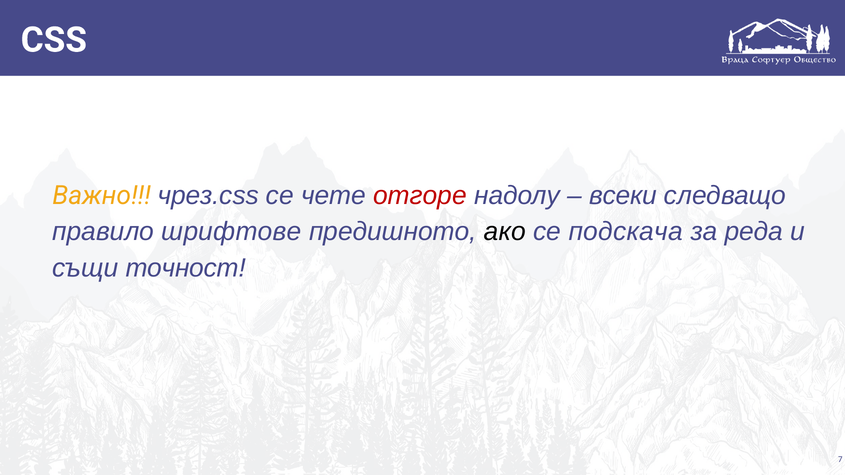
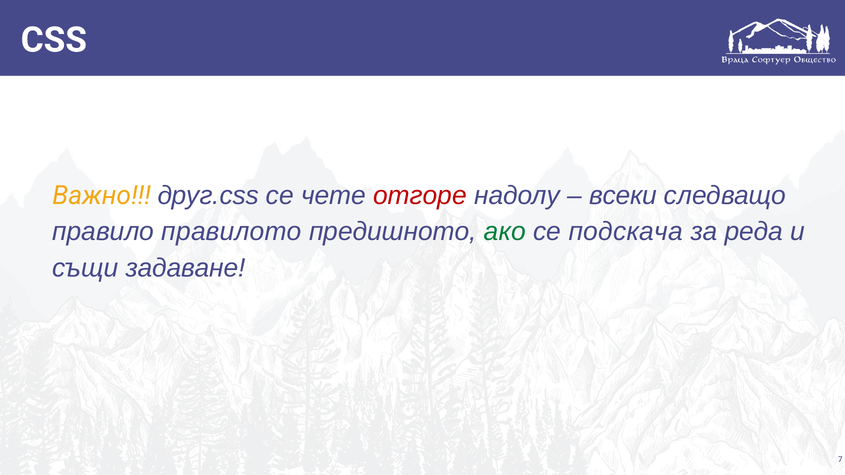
чрез.css: чрез.css -> друг.css (208, 195)
шрифтове: шрифтове -> правилото (231, 232)
ако colour: black -> green (505, 232)
точност: точност -> задаване (186, 268)
